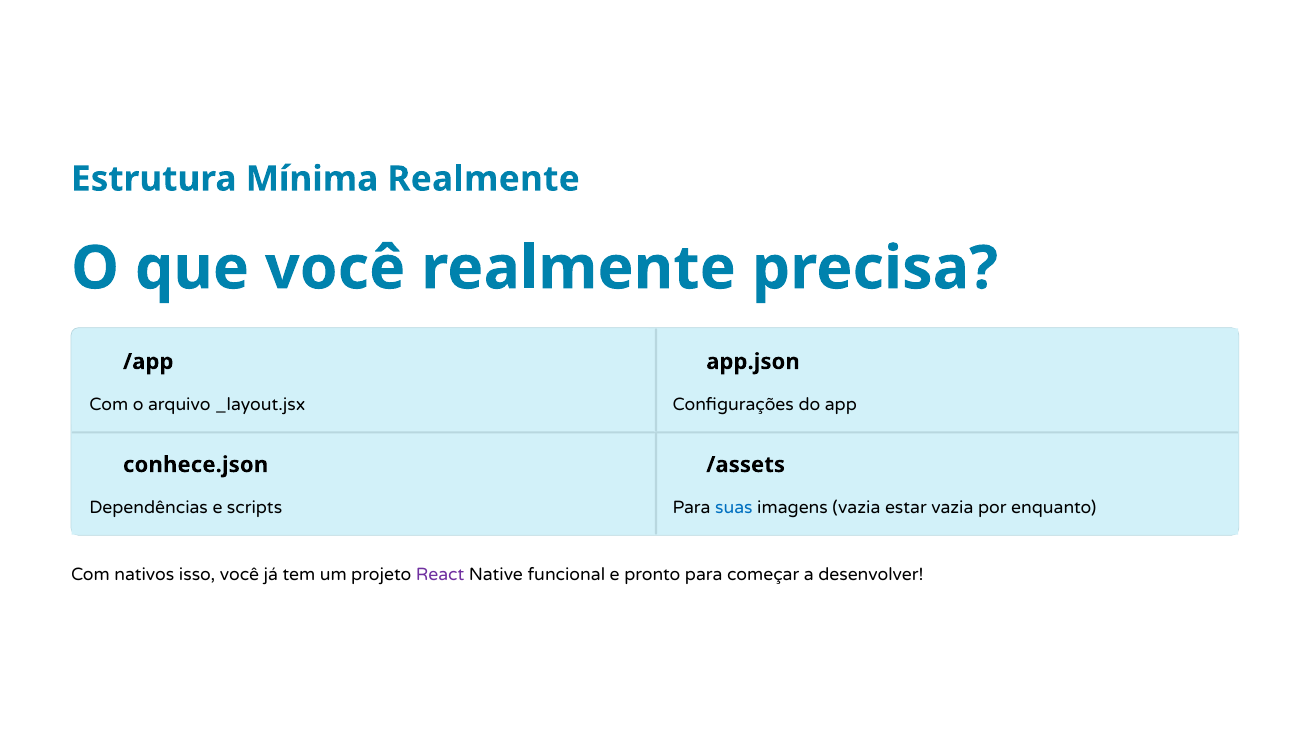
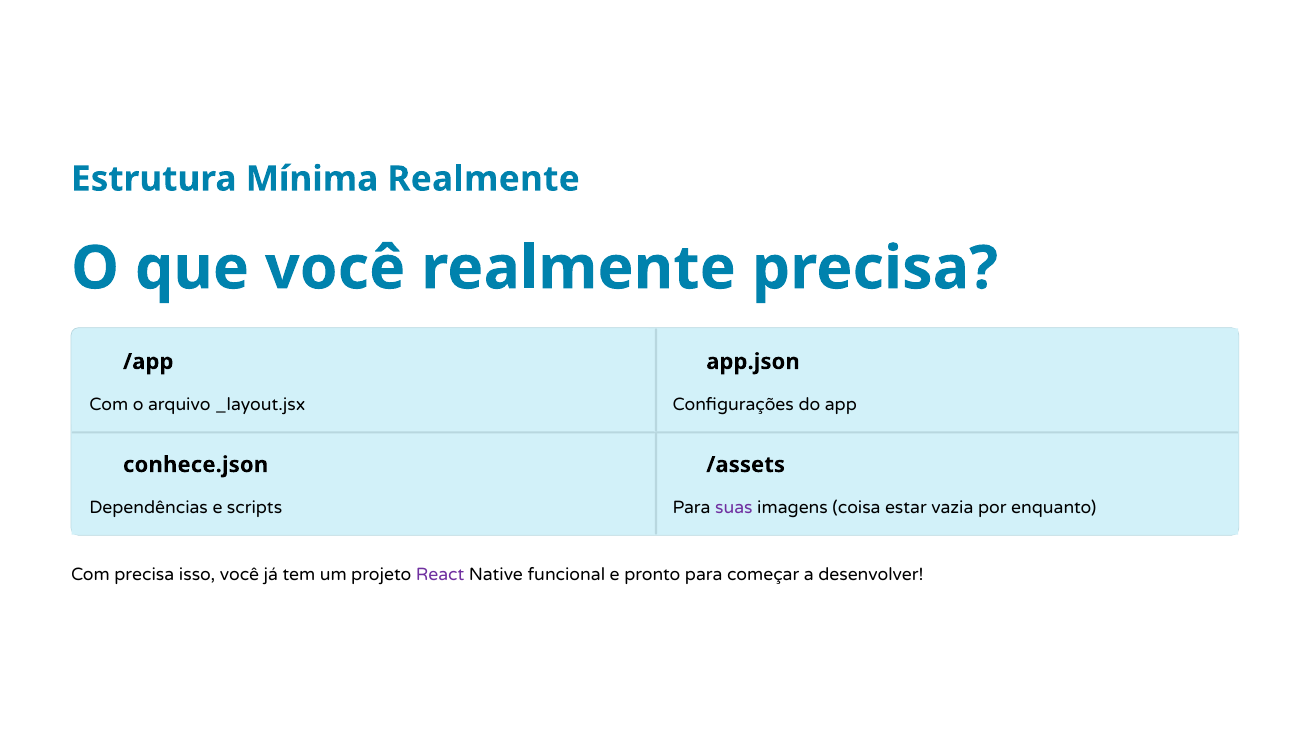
suas colour: blue -> purple (734, 507)
imagens vazia: vazia -> coisa (857, 507)
Com nativos: nativos -> precisa (144, 574)
